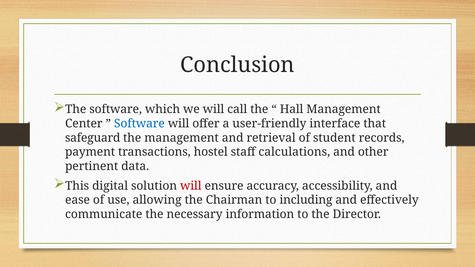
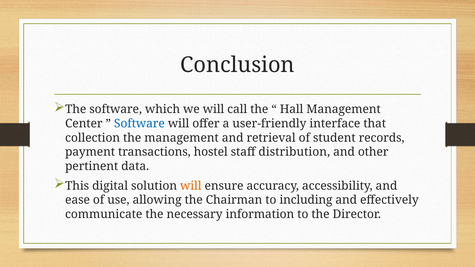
safeguard: safeguard -> collection (93, 138)
calculations: calculations -> distribution (294, 152)
will colour: red -> orange (191, 186)
